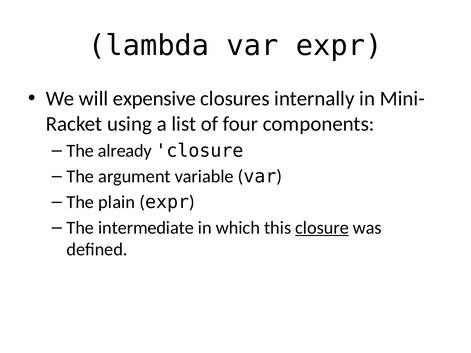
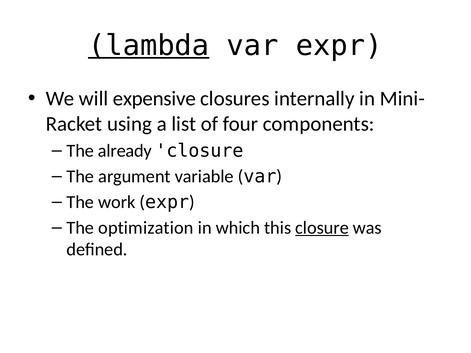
lambda underline: none -> present (149, 46)
plain: plain -> work (117, 202)
intermediate: intermediate -> optimization (146, 228)
